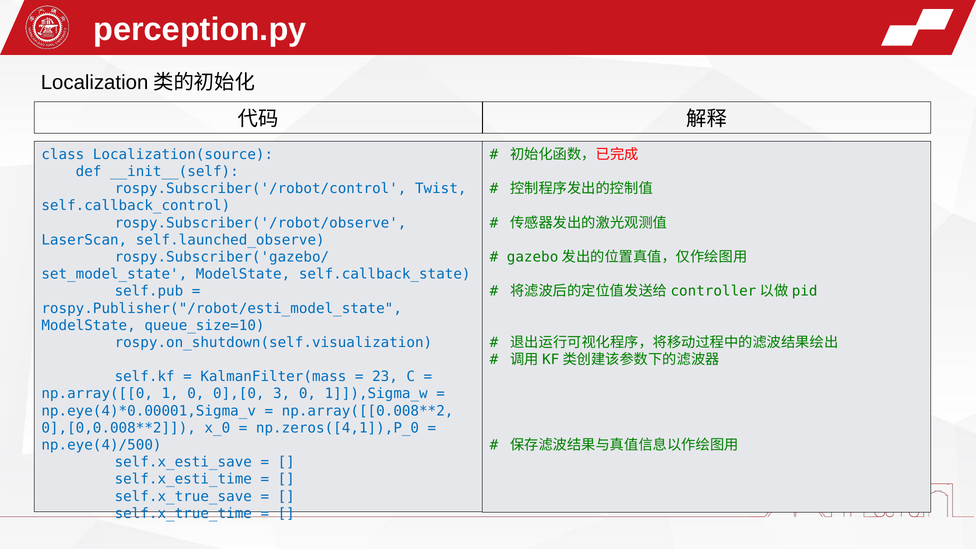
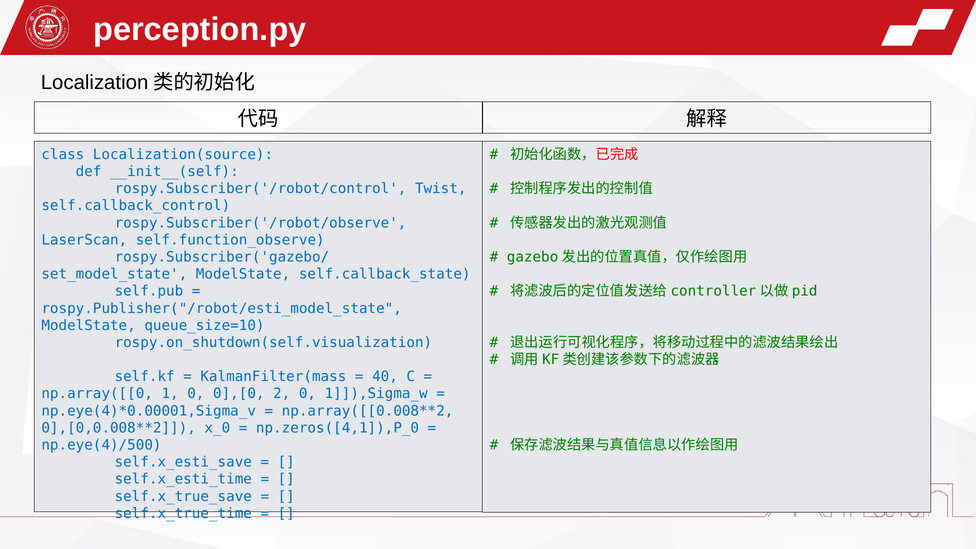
self.launched_observe: self.launched_observe -> self.function_observe (230, 240)
23: 23 -> 40 (385, 377)
3: 3 -> 2 (282, 394)
